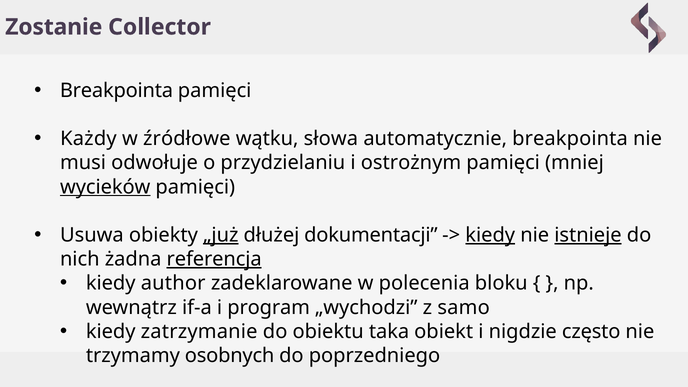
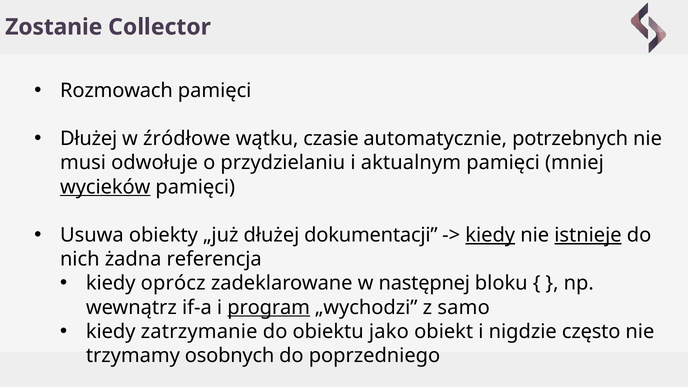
Breakpointa: Breakpointa -> Rozmowach (116, 91)
Każdy: Każdy -> Dłużej (89, 139)
słowa: słowa -> czasie (331, 139)
automatycznie breakpointa: breakpointa -> potrzebnych (570, 139)
ostrożnym: ostrożnym -> aktualnym (411, 163)
„już underline: present -> none (221, 235)
referencja underline: present -> none (214, 259)
author: author -> oprócz (173, 283)
polecenia: polecenia -> następnej (424, 283)
program underline: none -> present (269, 307)
taka: taka -> jako (389, 331)
